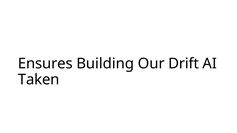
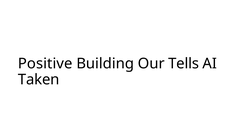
Ensures: Ensures -> Positive (45, 64)
Drift: Drift -> Tells (184, 64)
